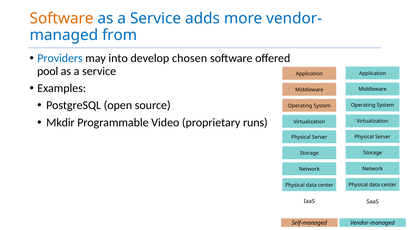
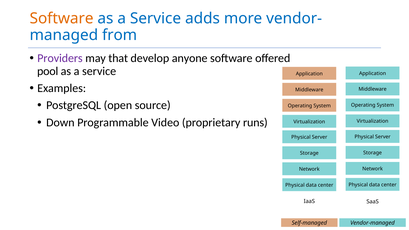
Providers colour: blue -> purple (60, 58)
into: into -> that (118, 58)
chosen: chosen -> anyone (190, 58)
Mkdir: Mkdir -> Down (60, 123)
